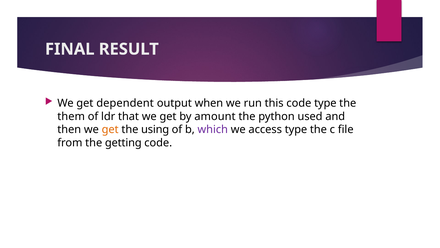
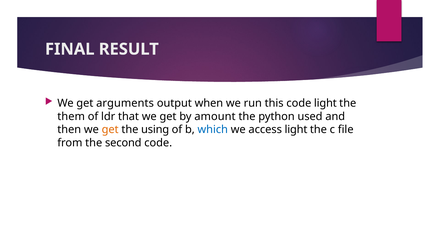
dependent: dependent -> arguments (125, 103)
code type: type -> light (325, 103)
which colour: purple -> blue (213, 129)
access type: type -> light (296, 129)
getting: getting -> second (123, 143)
